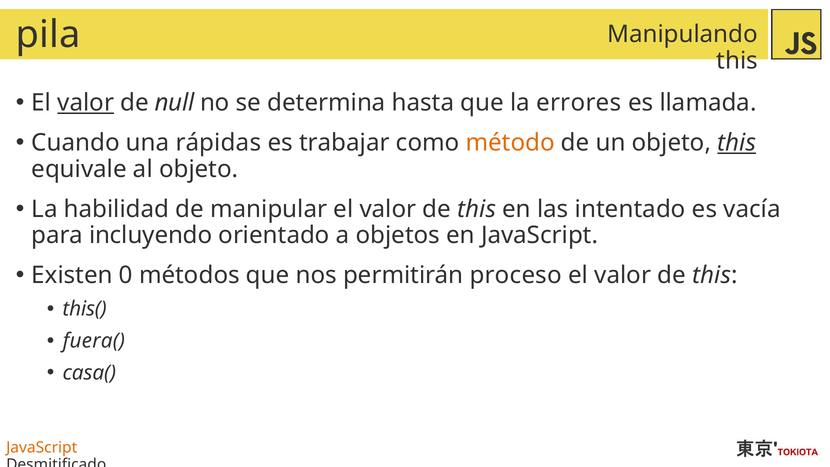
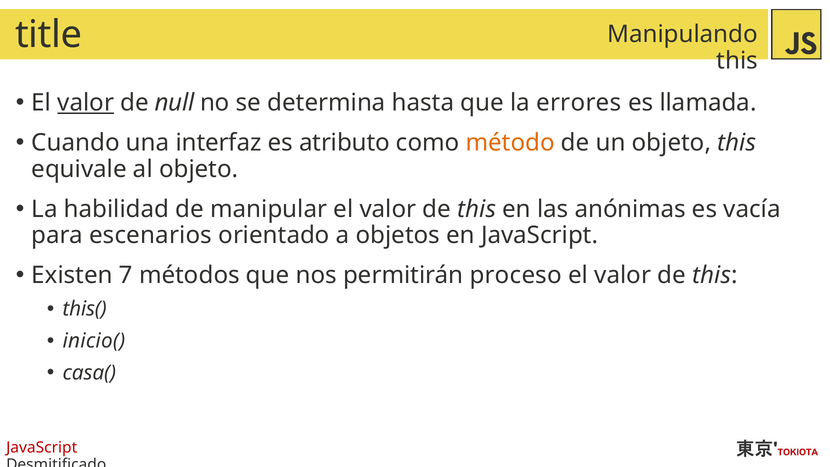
pila: pila -> title (49, 35)
rápidas: rápidas -> interfaz (219, 143)
trabajar: trabajar -> atributo (344, 143)
this underline: present -> none (737, 143)
intentado: intentado -> anónimas (630, 209)
incluyendo: incluyendo -> escenarios (151, 235)
0: 0 -> 7 (126, 275)
fuera(: fuera( -> inicio( (94, 341)
JavaScript colour: orange -> red (42, 447)
